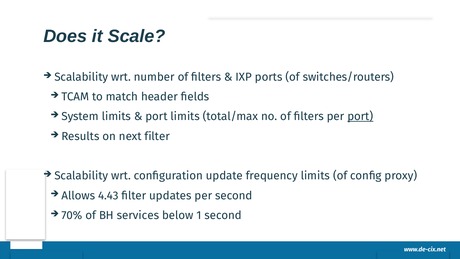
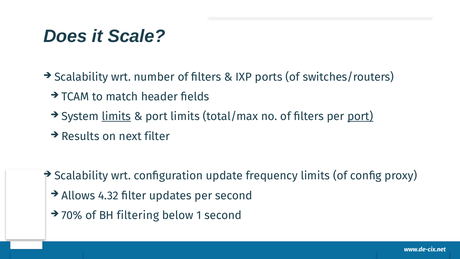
limits underline: none -> present (116, 116)
4.43: 4.43 -> 4.32 (108, 195)
services: services -> filtering (138, 215)
